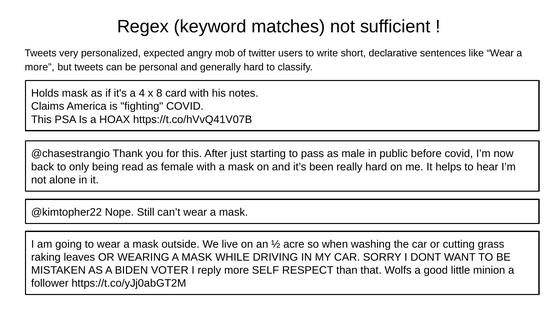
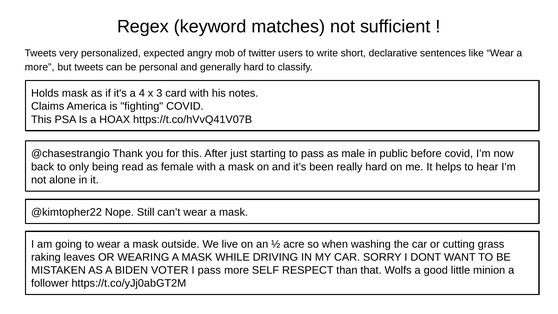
8: 8 -> 3 (159, 93)
I reply: reply -> pass (209, 270)
